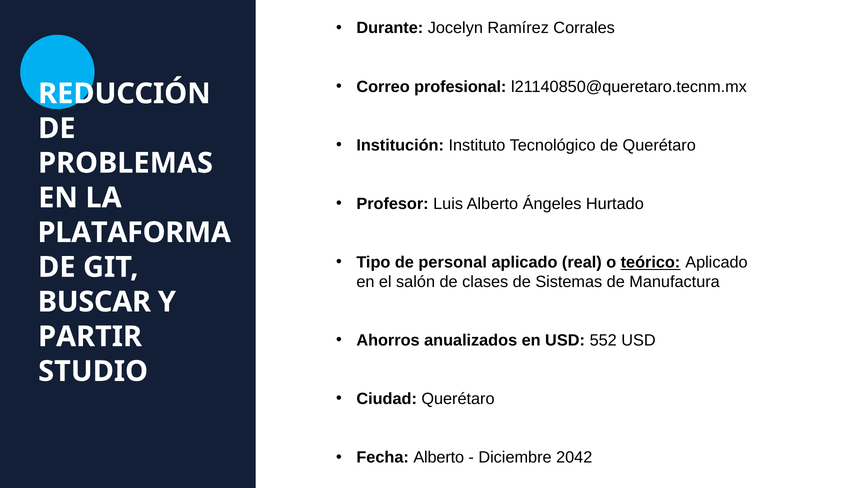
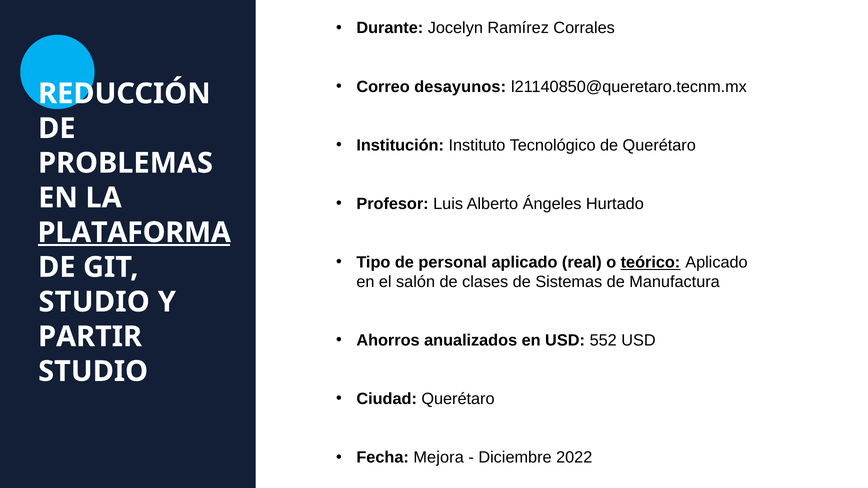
profesional: profesional -> desayunos (460, 87)
PLATAFORMA underline: none -> present (134, 233)
BUSCAR: BUSCAR -> STUDIO (94, 302)
Fecha Alberto: Alberto -> Mejora (439, 458)
2042: 2042 -> 2022 (574, 458)
